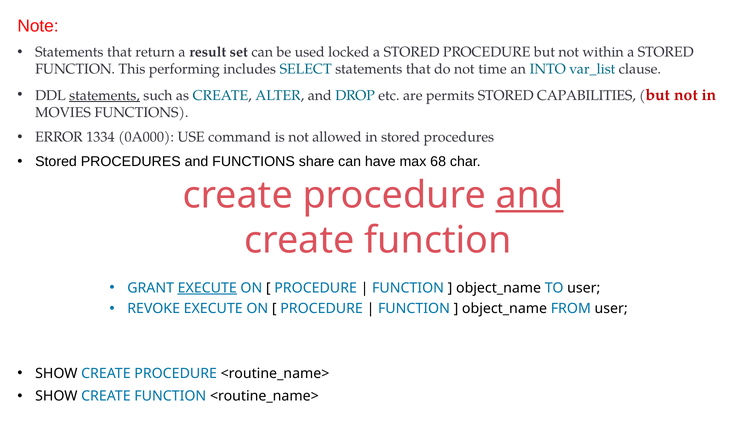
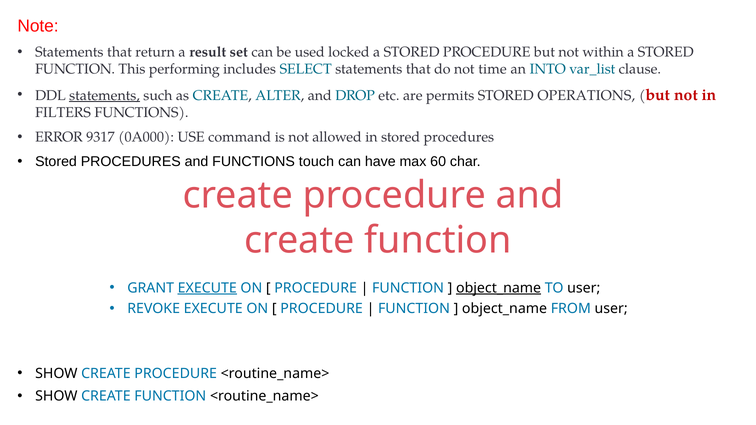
CAPABILITIES: CAPABILITIES -> OPERATIONS (586, 95)
MOVIES: MOVIES -> FILTERS (63, 113)
1334: 1334 -> 9317 (100, 137)
share: share -> touch (316, 162)
68: 68 -> 60 (438, 162)
and underline: present -> none (530, 195)
object_name underline: none -> present (499, 288)
